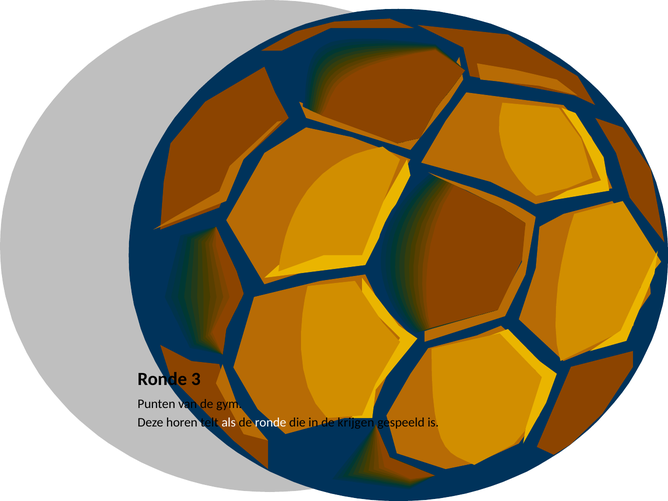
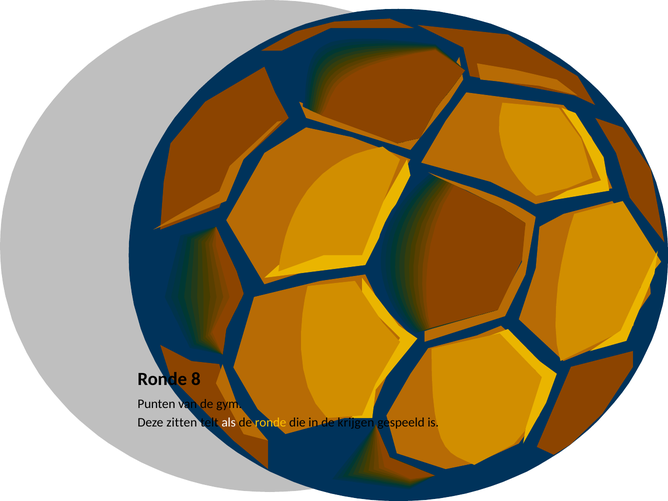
3: 3 -> 8 (196, 379)
horen: horen -> zitten (182, 422)
ronde colour: white -> yellow (271, 422)
